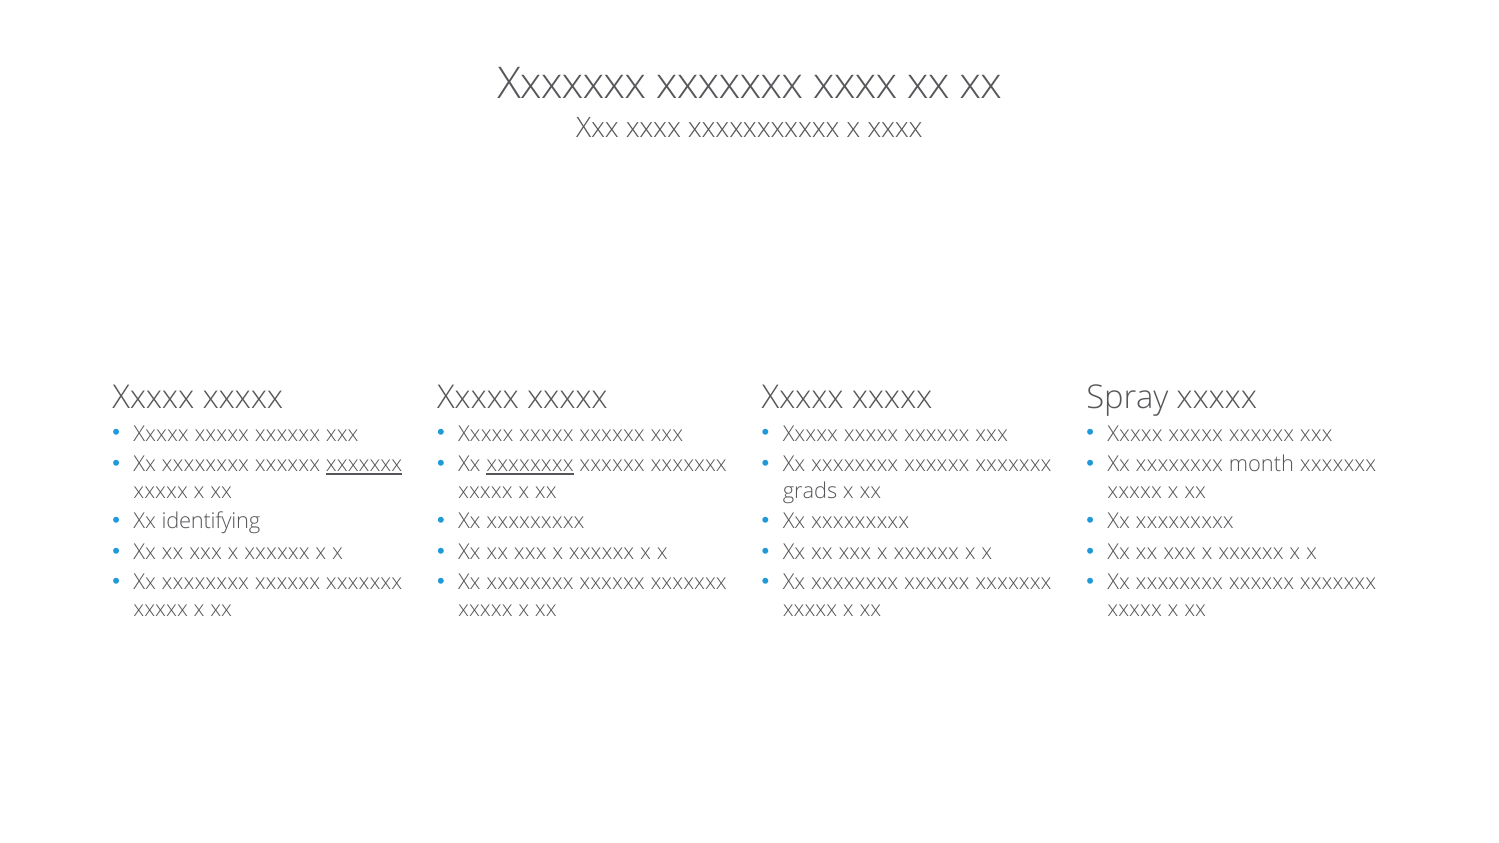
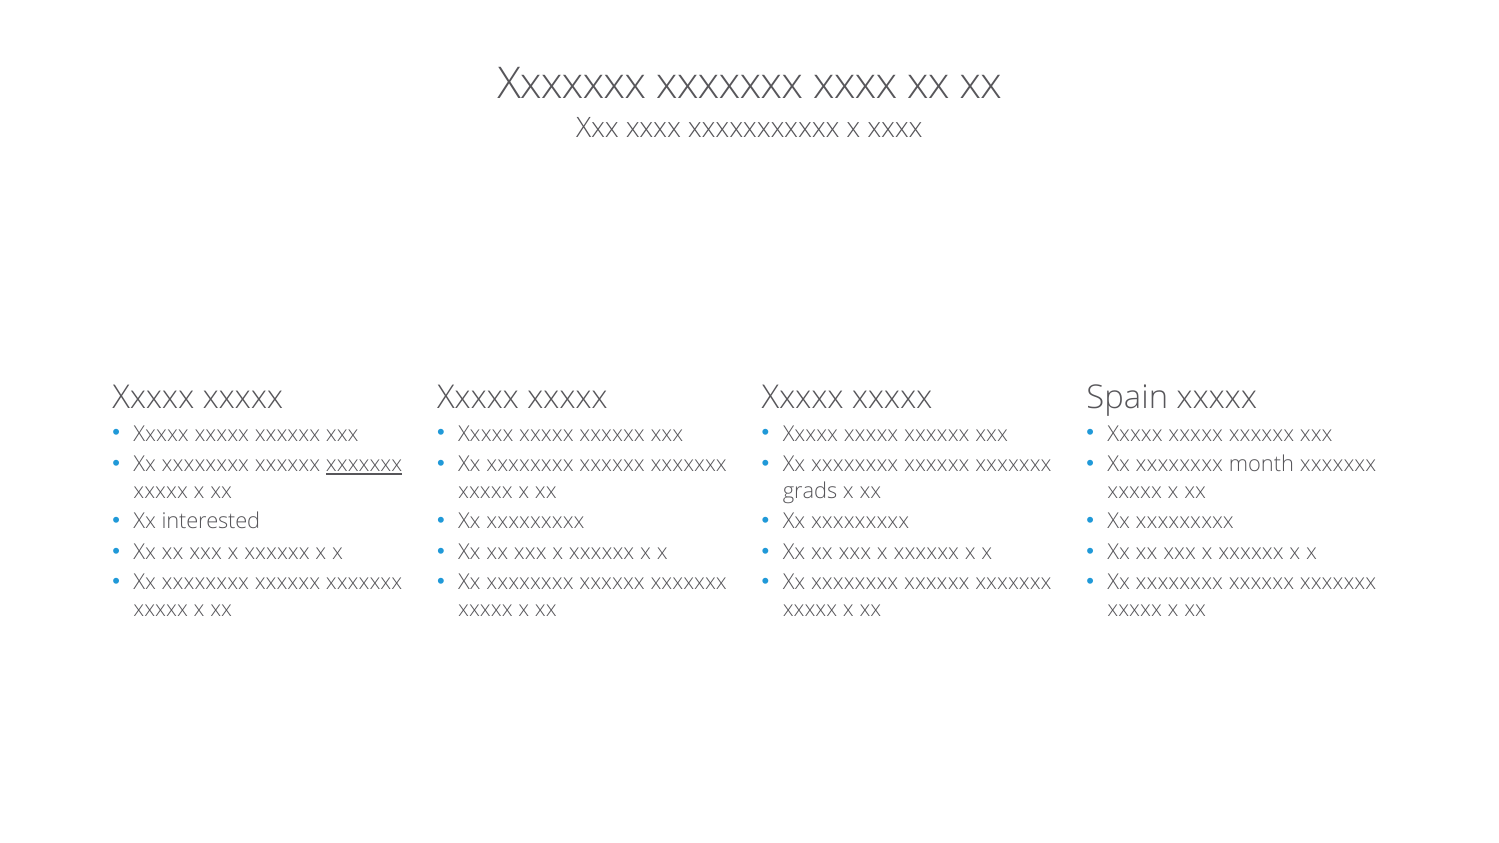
Spray: Spray -> Spain (1127, 398)
xxxxxxxx underline: present -> none (530, 465)
identifying: identifying -> interested (211, 522)
